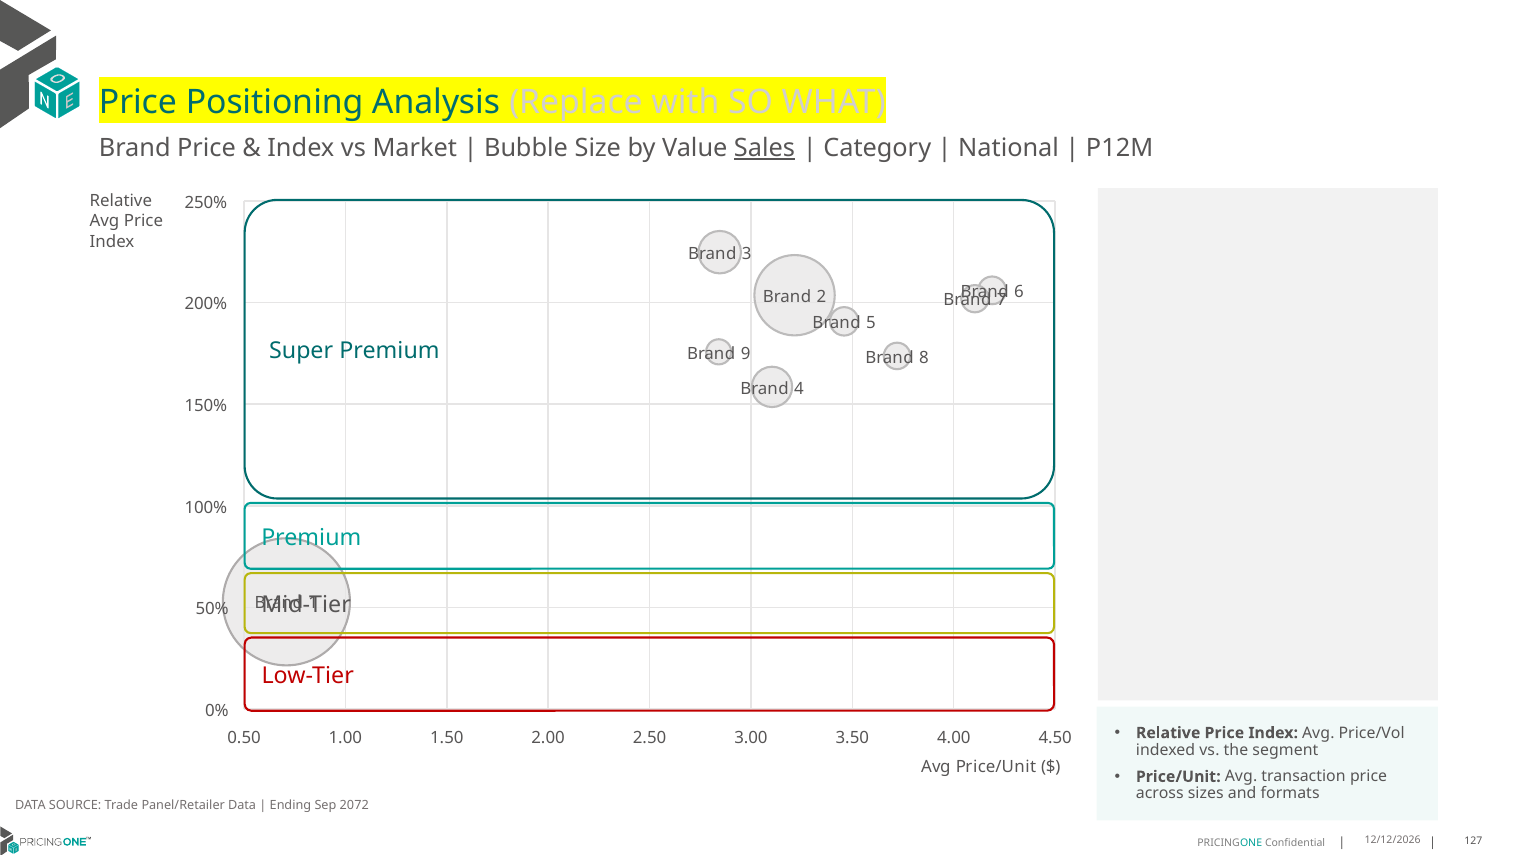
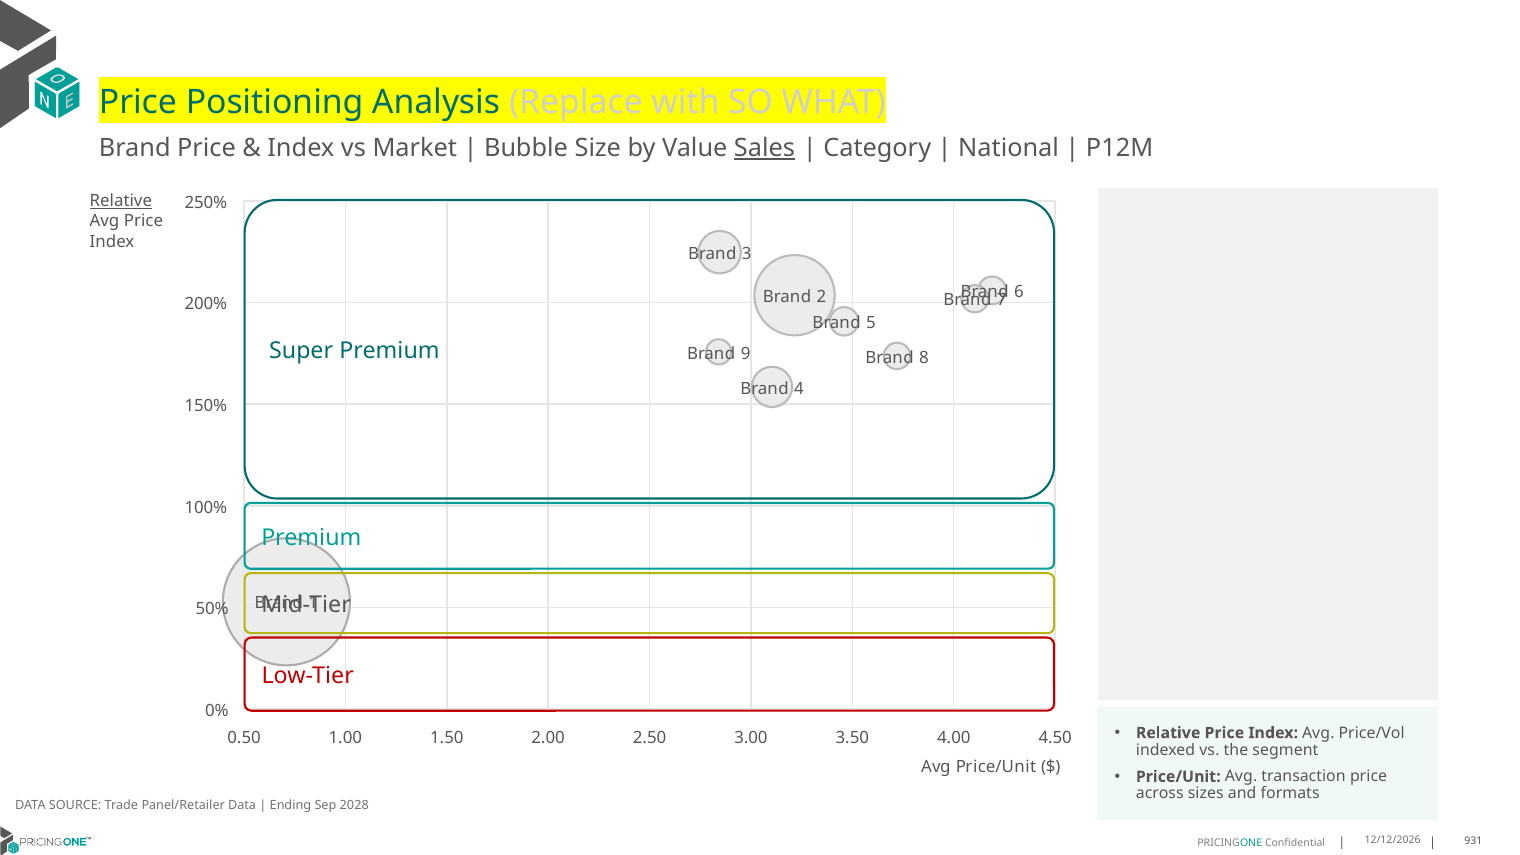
Relative underline: none -> present (121, 201)
2072: 2072 -> 2028 (354, 805)
127: 127 -> 931 (1473, 841)
